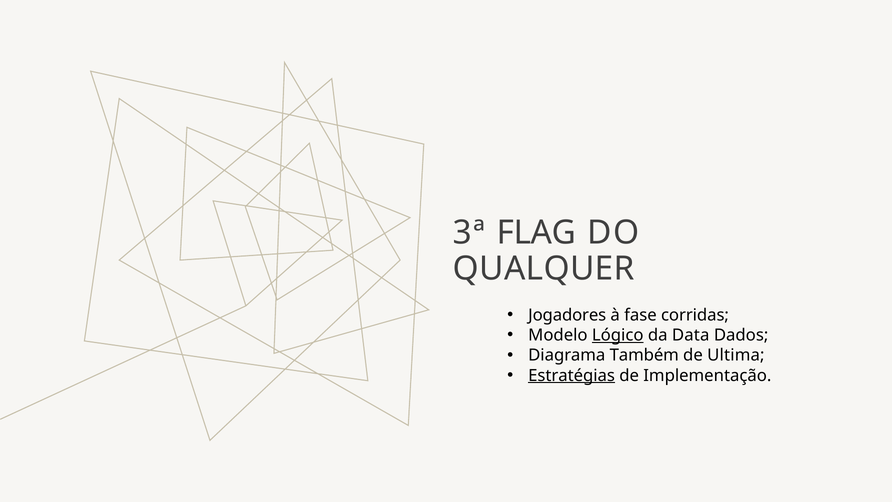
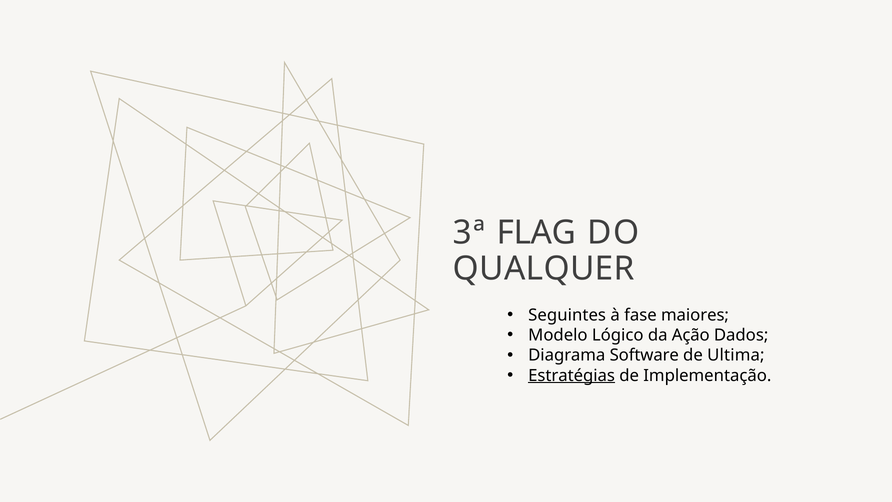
Jogadores: Jogadores -> Seguintes (567, 315)
corridas: corridas -> maiores (695, 315)
Lógico underline: present -> none (618, 335)
Data: Data -> Ação (691, 335)
Também: Também -> Software (644, 355)
